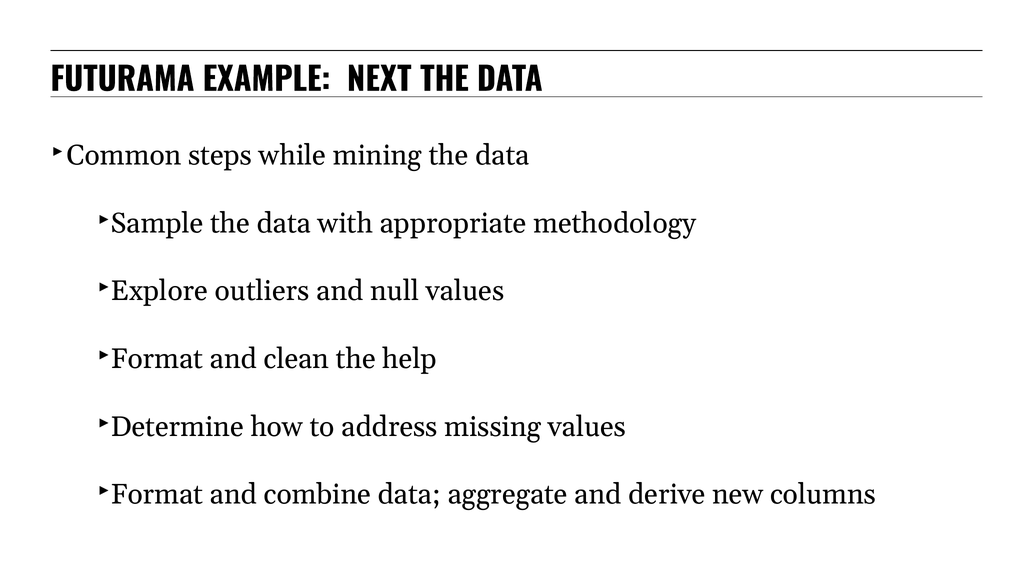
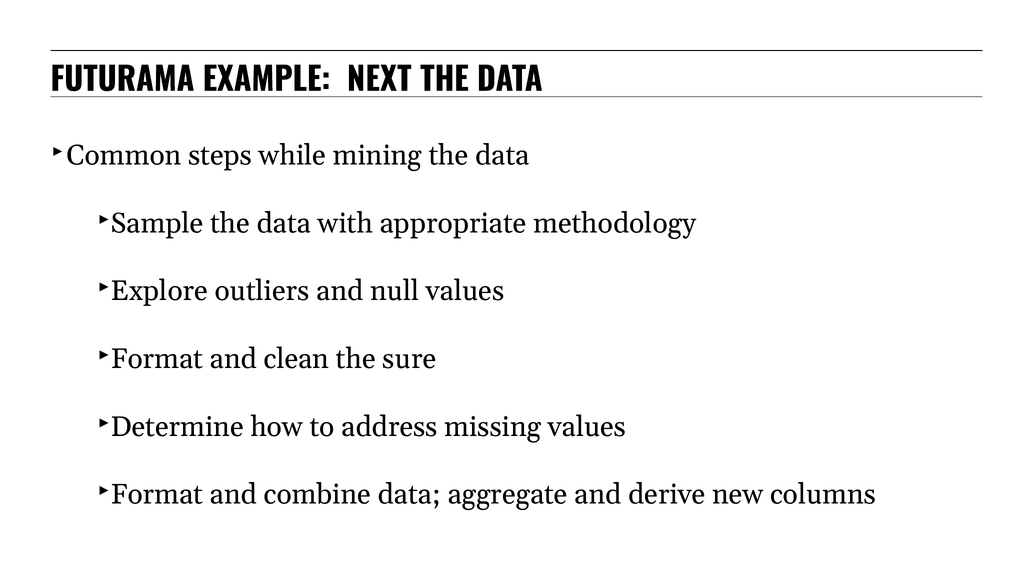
help: help -> sure (409, 359)
